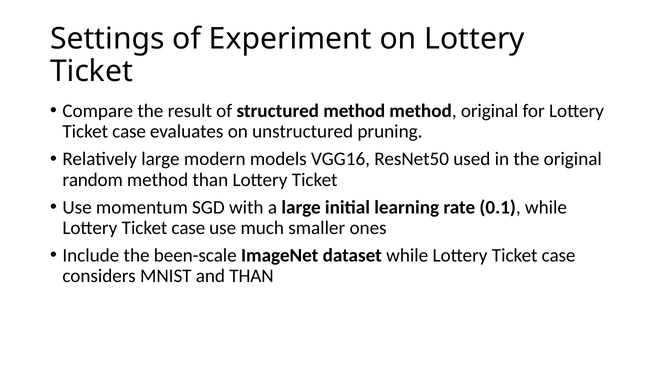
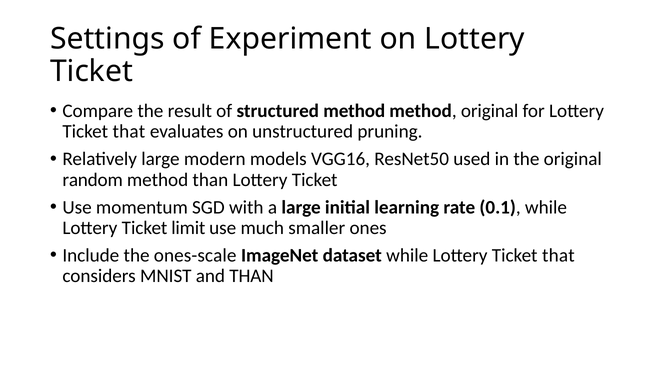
case: case -> that (129, 132)
case: case -> limit (188, 228)
been-scale: been-scale -> ones-scale (195, 256)
case: case -> that (558, 256)
